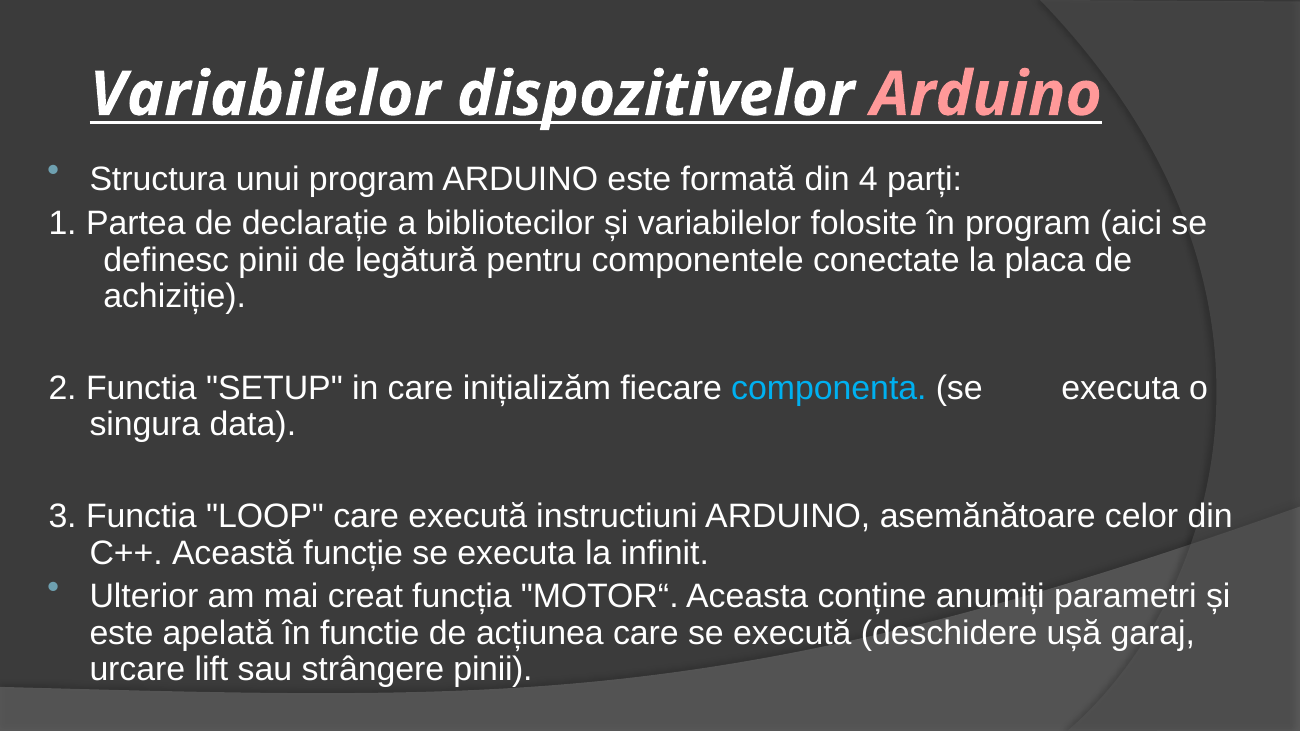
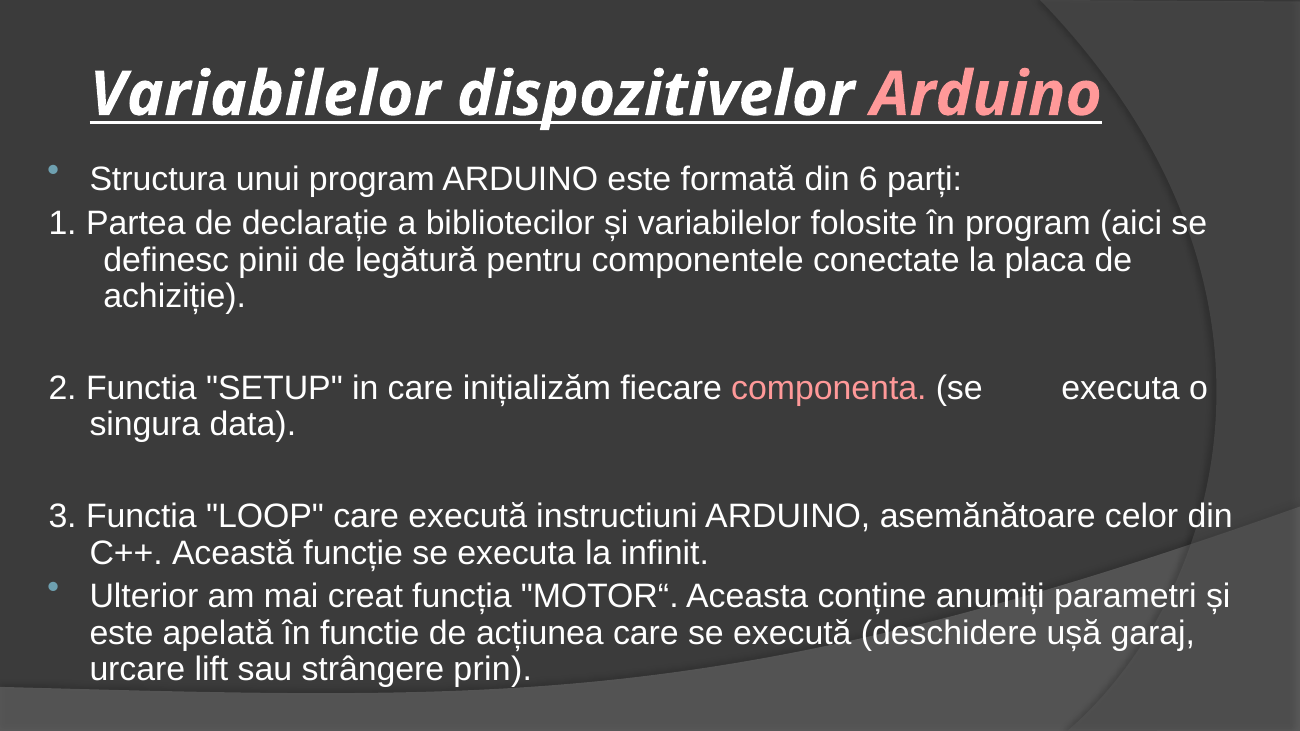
4: 4 -> 6 (868, 180)
componenta colour: light blue -> pink (829, 388)
strângere pinii: pinii -> prin (493, 670)
